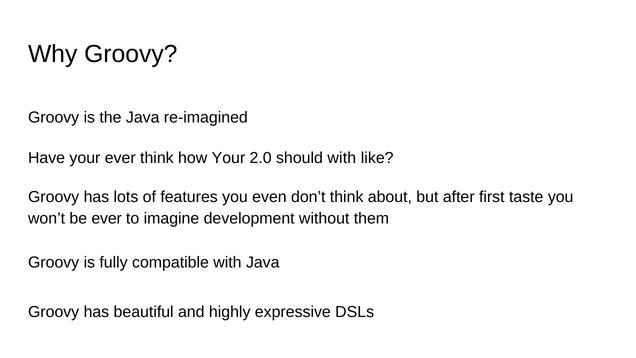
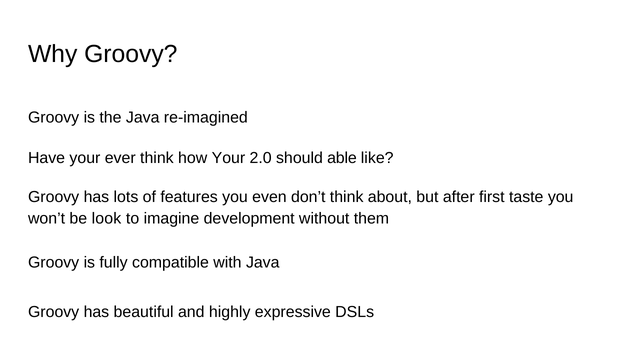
should with: with -> able (342, 158)
be ever: ever -> look (107, 219)
